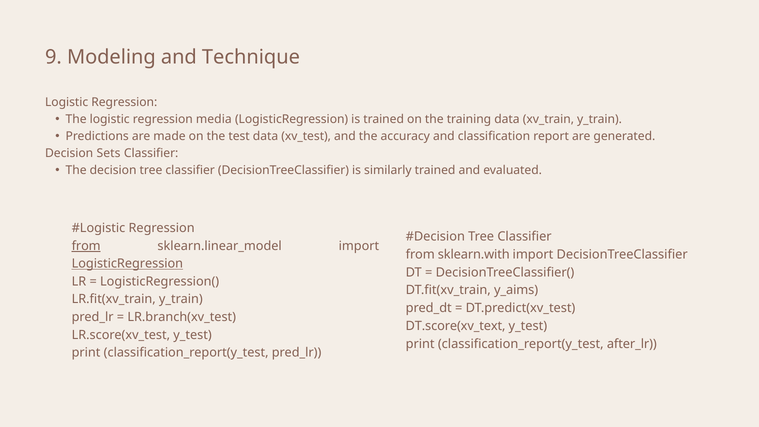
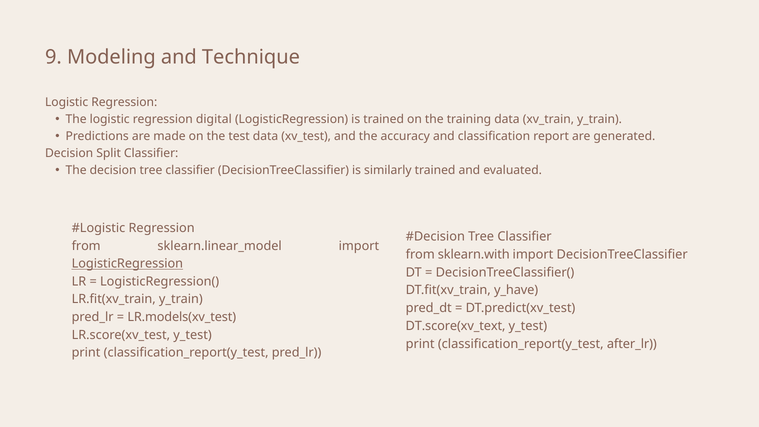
media: media -> digital (214, 119)
Sets: Sets -> Split (109, 153)
from underline: present -> none (86, 246)
y_aims: y_aims -> y_have (516, 290)
LR.branch(xv_test: LR.branch(xv_test -> LR.models(xv_test (182, 317)
